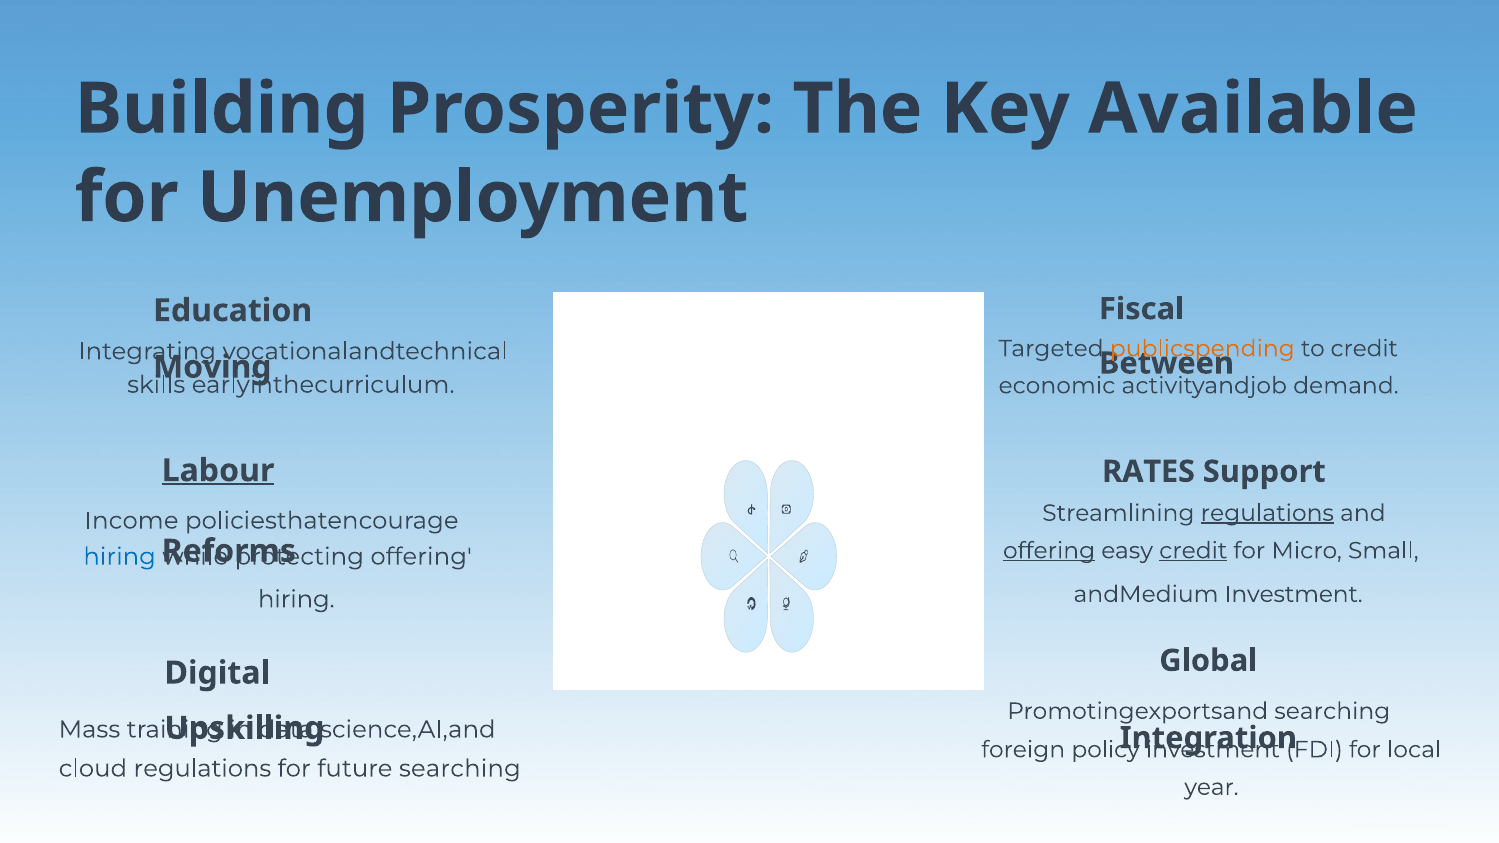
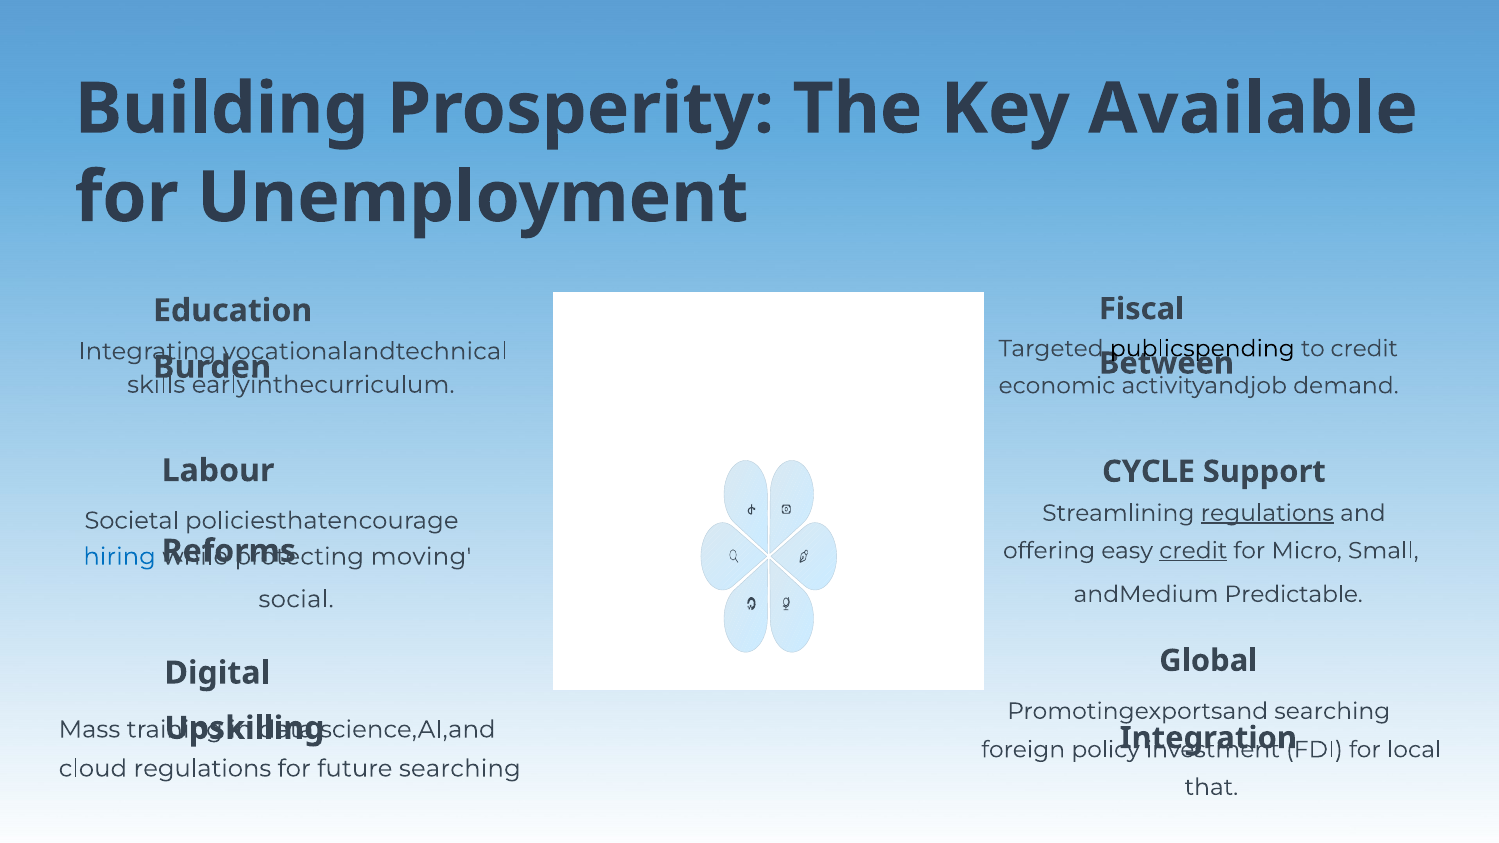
publicspending colour: orange -> black (1202, 349)
Moving: Moving -> Burden (212, 367)
Labour underline: present -> none (218, 471)
RATES: RATES -> CYCLE (1149, 472)
Income: Income -> Societal (132, 521)
offering underline: present -> none (1049, 551)
offering: offering -> moving (421, 557)
andMedium Investment: Investment -> Predictable (1294, 594)
hiring: hiring -> social (296, 599)
year: year -> that (1211, 787)
